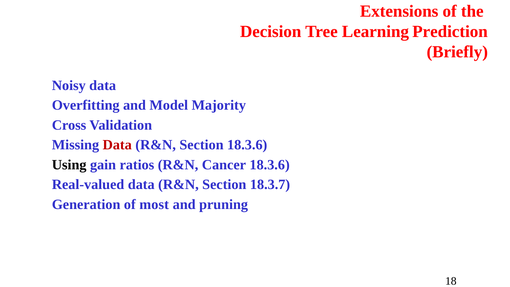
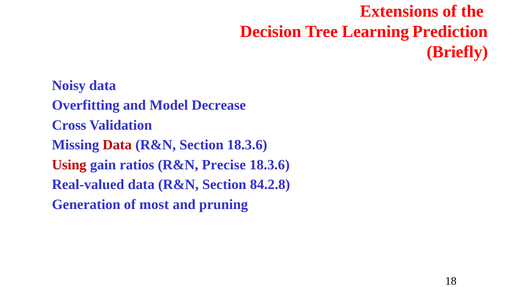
Majority: Majority -> Decrease (219, 105)
Using colour: black -> red (69, 165)
Cancer: Cancer -> Precise (224, 165)
18.3.7: 18.3.7 -> 84.2.8 (270, 185)
